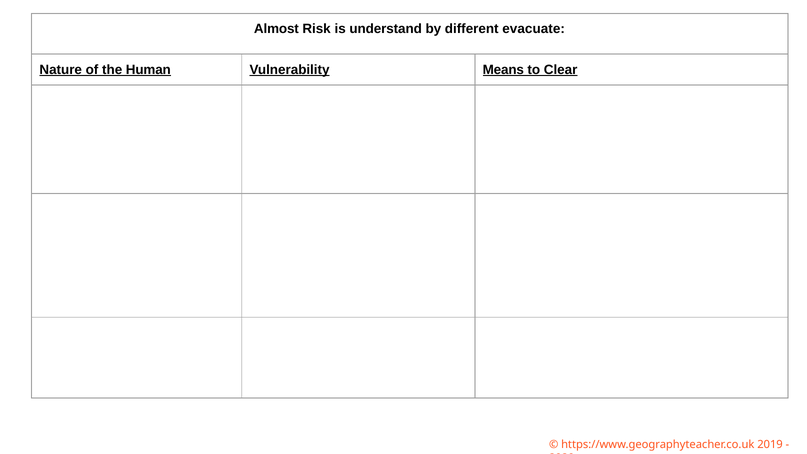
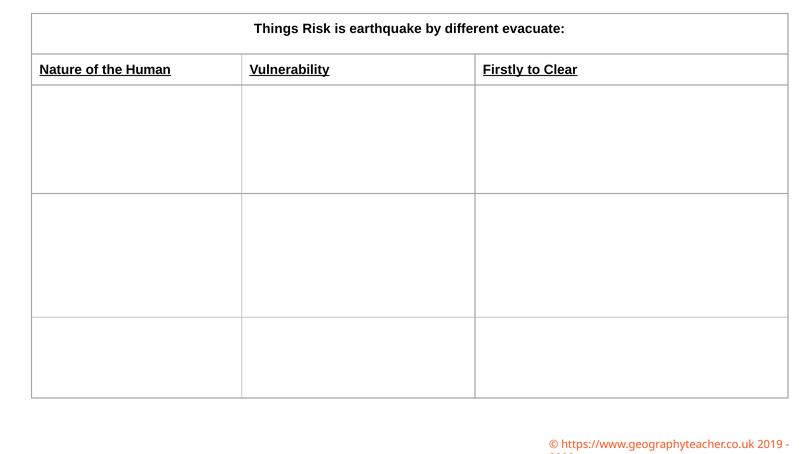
Almost: Almost -> Things (276, 29)
understand: understand -> earthquake (386, 29)
Means: Means -> Firstly (503, 70)
